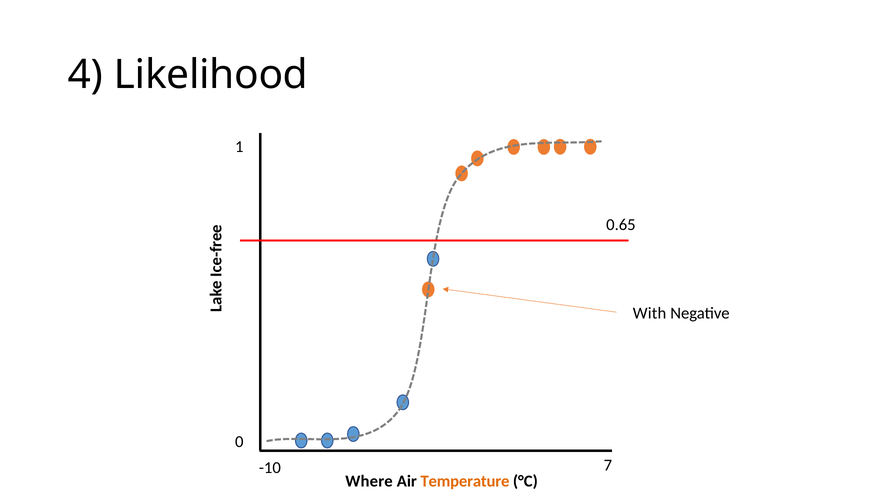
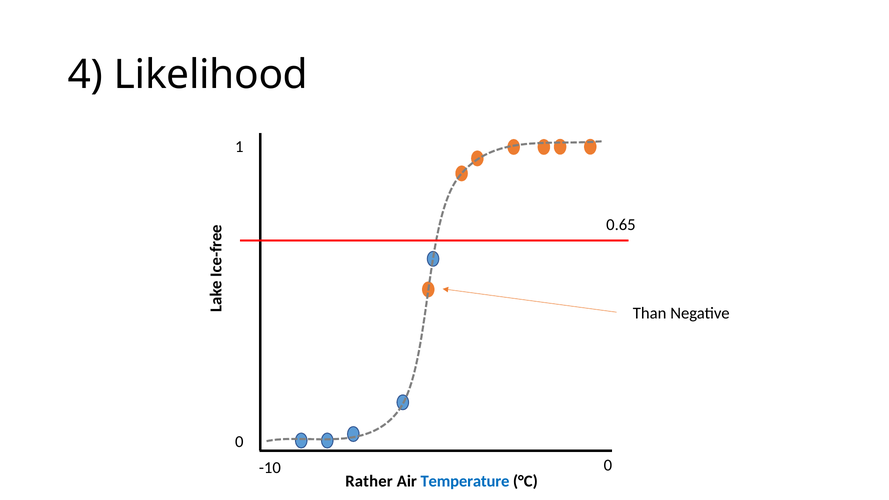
With: With -> Than (650, 313)
-10 7: 7 -> 0 (608, 465)
Where: Where -> Rather (369, 481)
Temperature colour: orange -> blue (465, 481)
